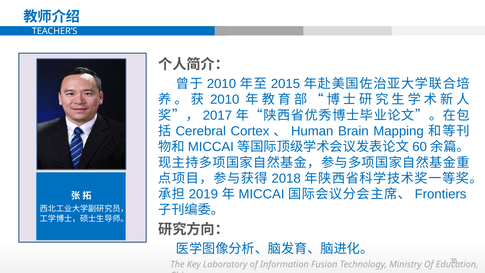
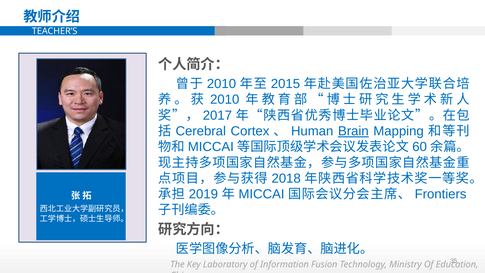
Brain underline: none -> present (353, 131)
